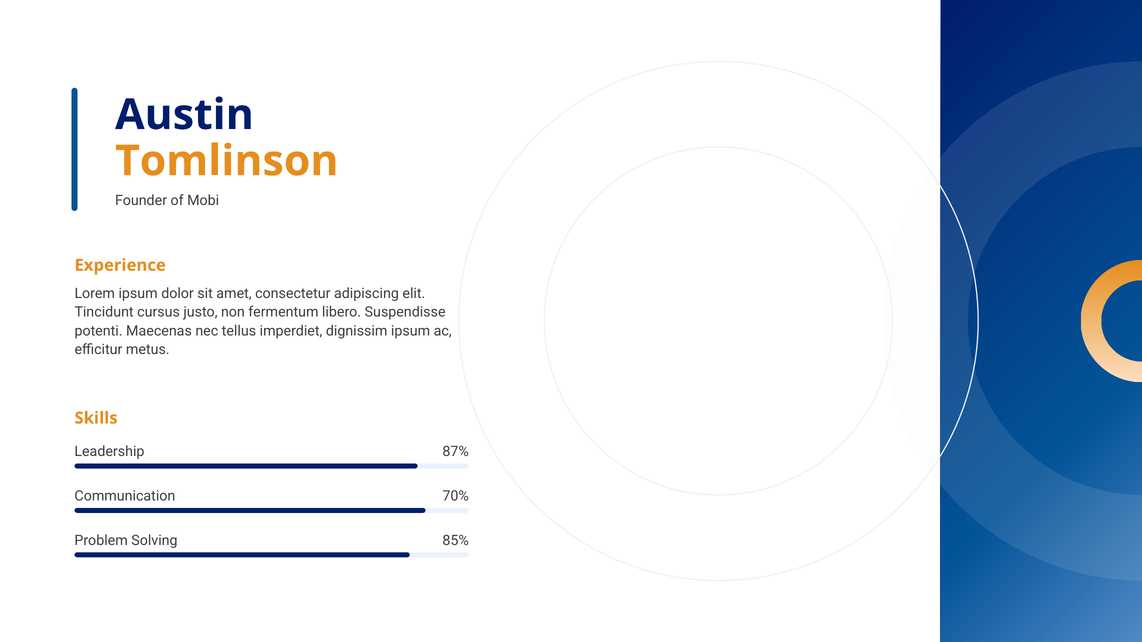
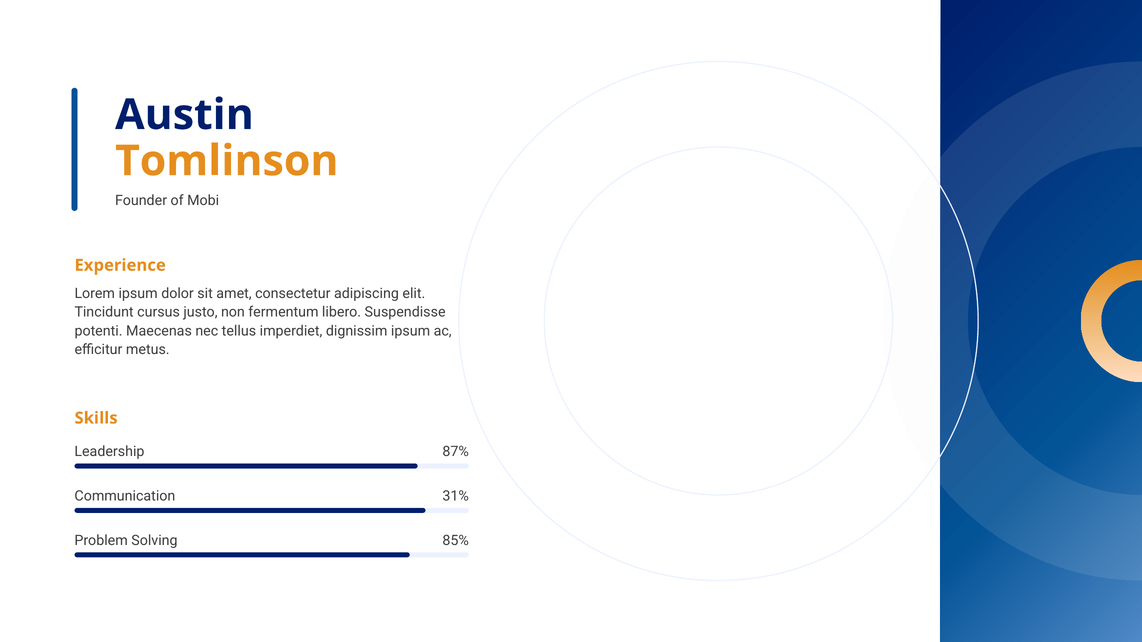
70%: 70% -> 31% (456, 496)
